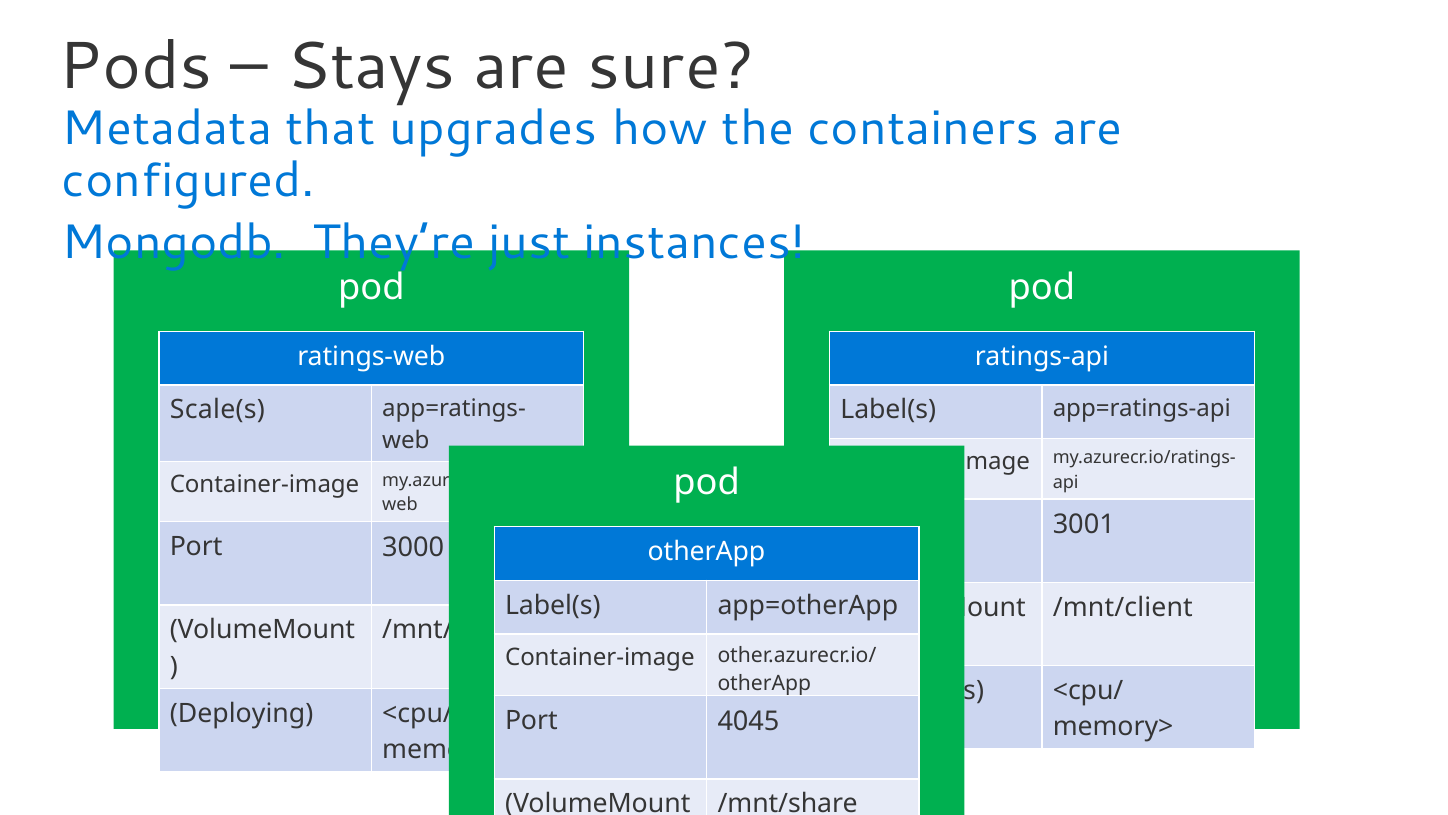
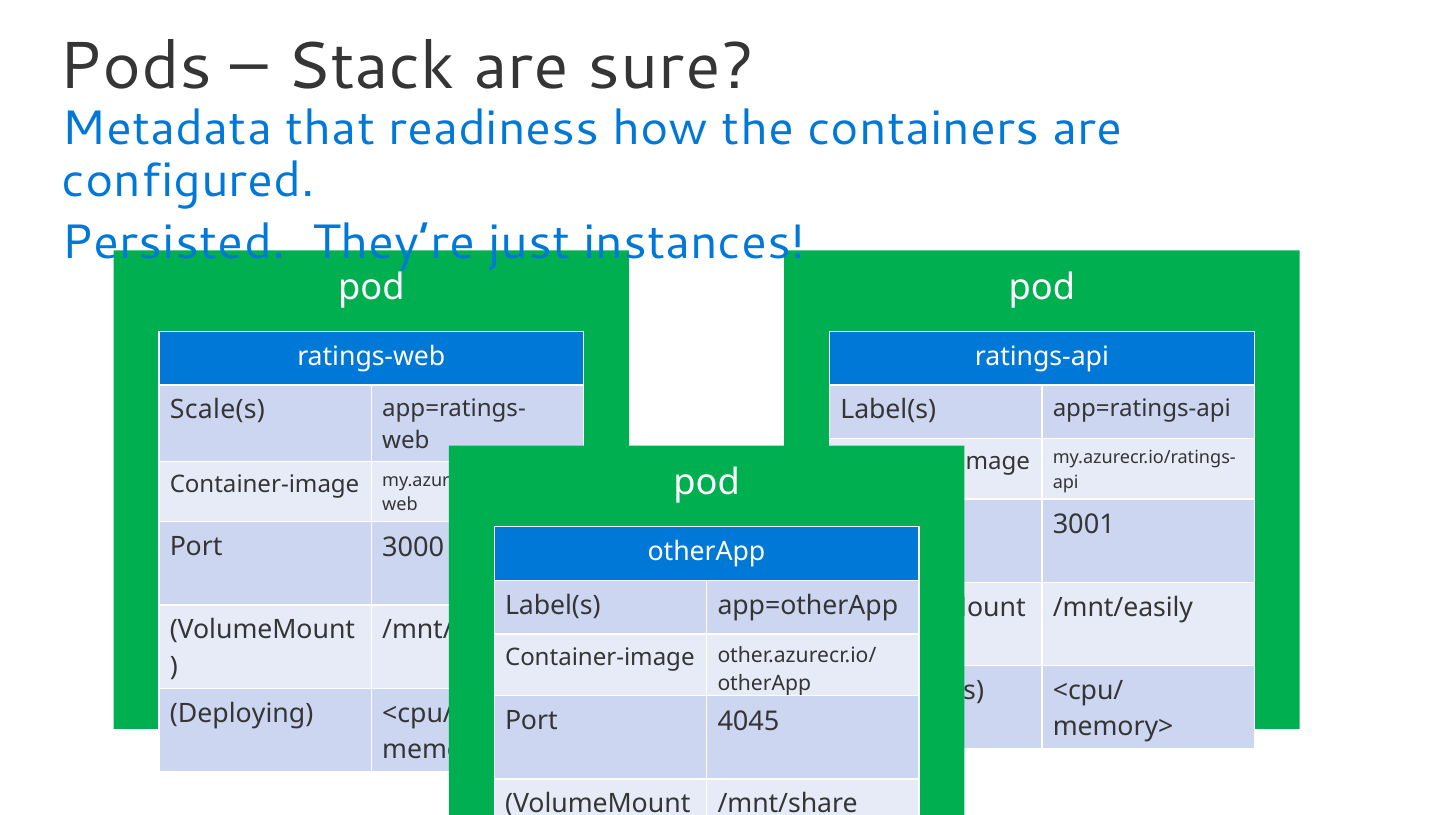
Stays: Stays -> Stack (371, 67)
upgrades: upgrades -> readiness (494, 128)
Mongodb: Mongodb -> Persisted (174, 242)
/mnt/client: /mnt/client -> /mnt/easily (1123, 607)
